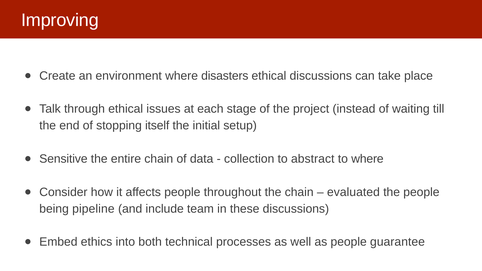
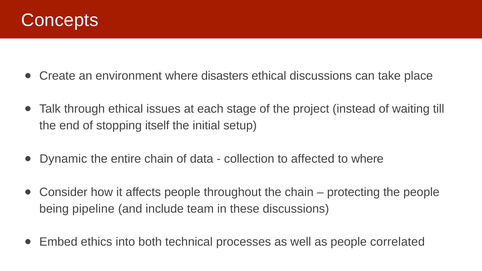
Improving: Improving -> Concepts (60, 20)
Sensitive: Sensitive -> Dynamic (63, 159)
abstract: abstract -> affected (313, 159)
evaluated: evaluated -> protecting (353, 192)
guarantee: guarantee -> correlated (397, 242)
